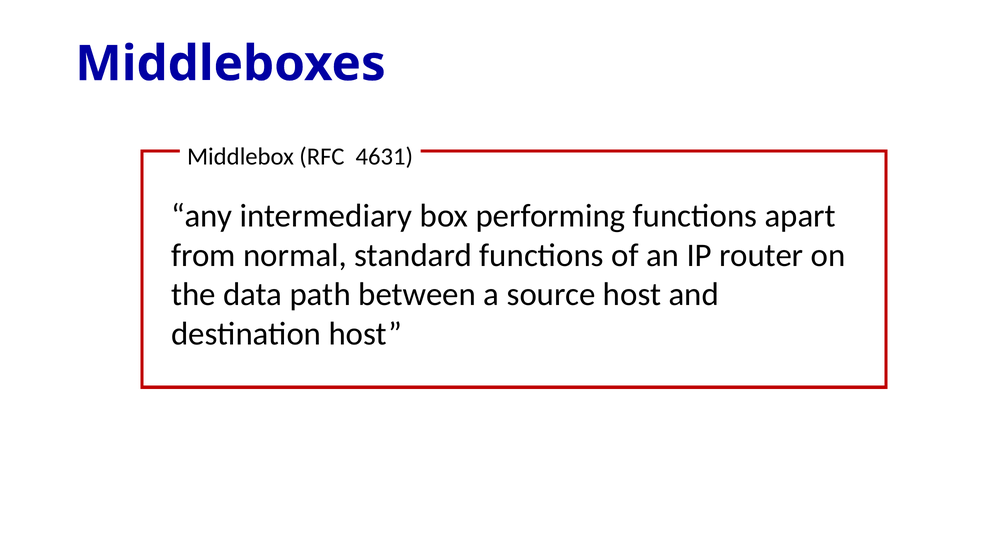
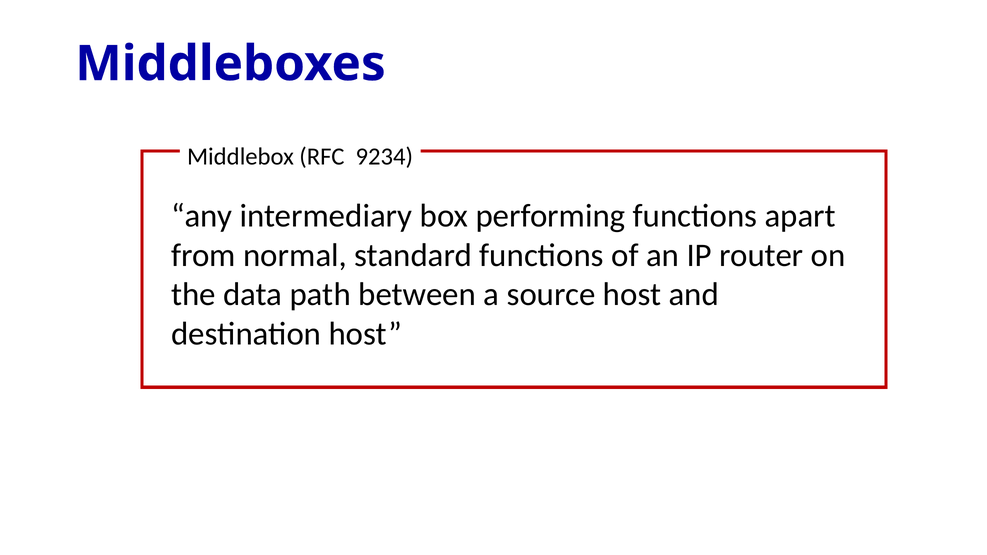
4631: 4631 -> 9234 (384, 157)
